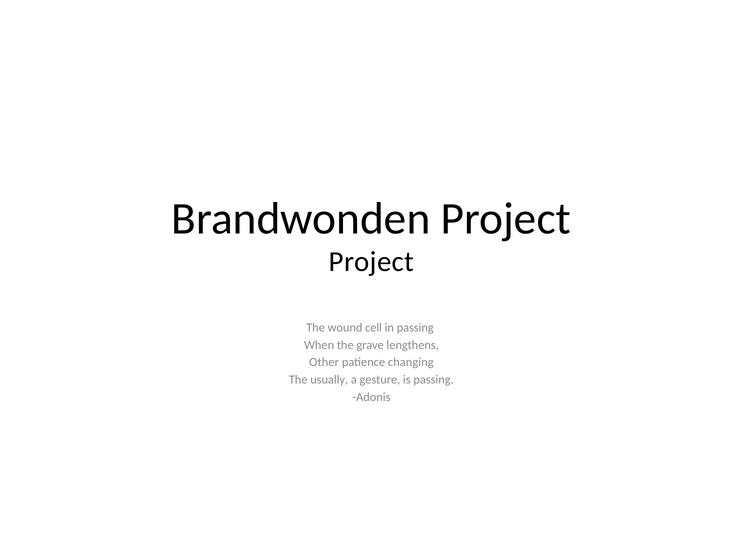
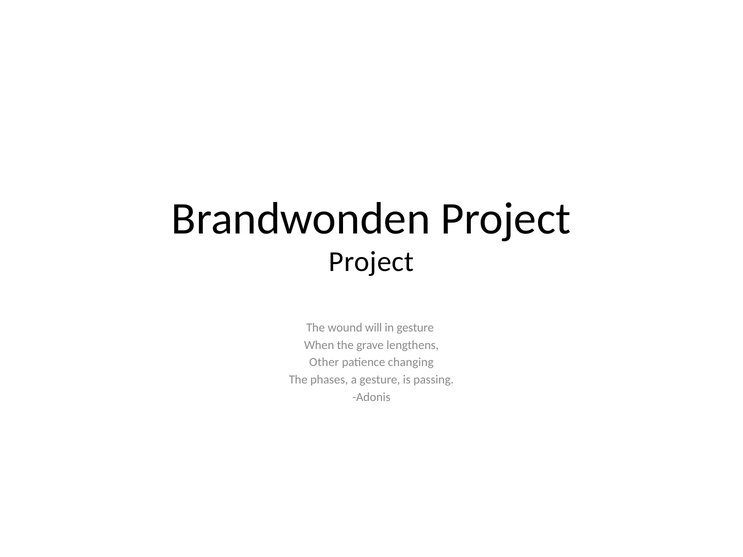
cell: cell -> will (374, 328)
in passing: passing -> gesture (415, 328)
usually: usually -> phases (329, 380)
